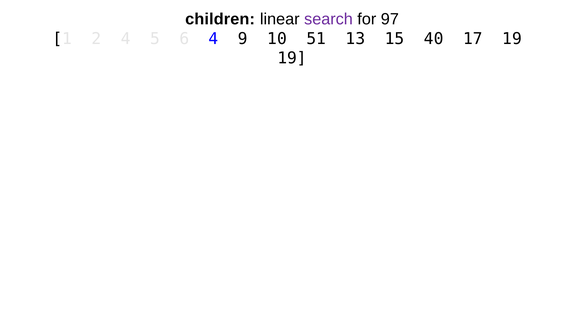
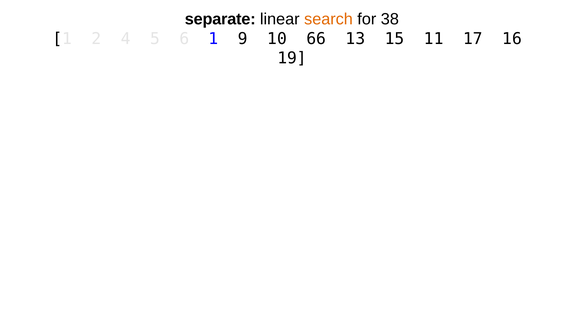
children: children -> separate (220, 19)
search colour: purple -> orange (328, 19)
97: 97 -> 38 (390, 19)
6 4: 4 -> 1 (214, 39)
51: 51 -> 66 (316, 39)
40: 40 -> 11 (434, 39)
17 19: 19 -> 16 (512, 39)
